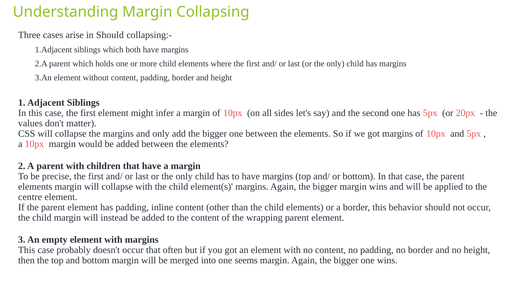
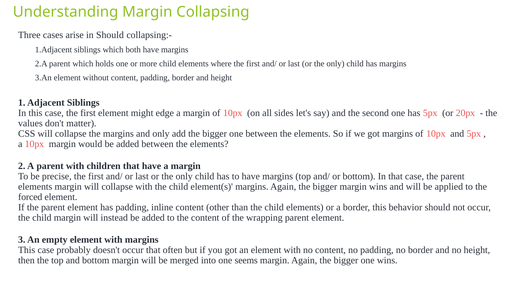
infer: infer -> edge (165, 113)
centre: centre -> forced (30, 197)
